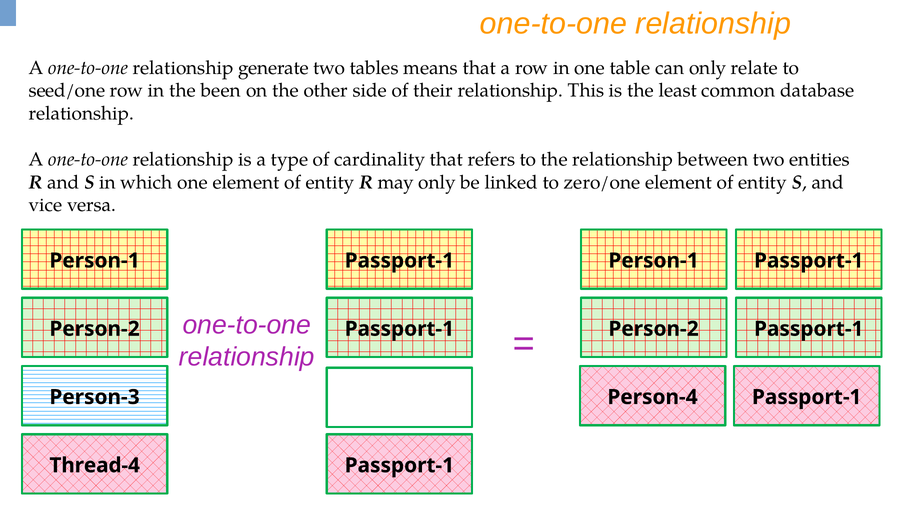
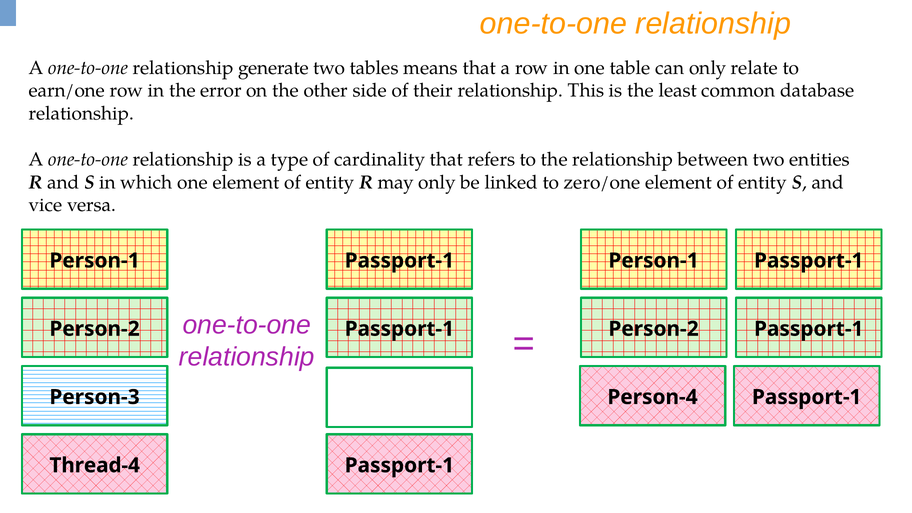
seed/one: seed/one -> earn/one (67, 91)
been: been -> error (221, 91)
